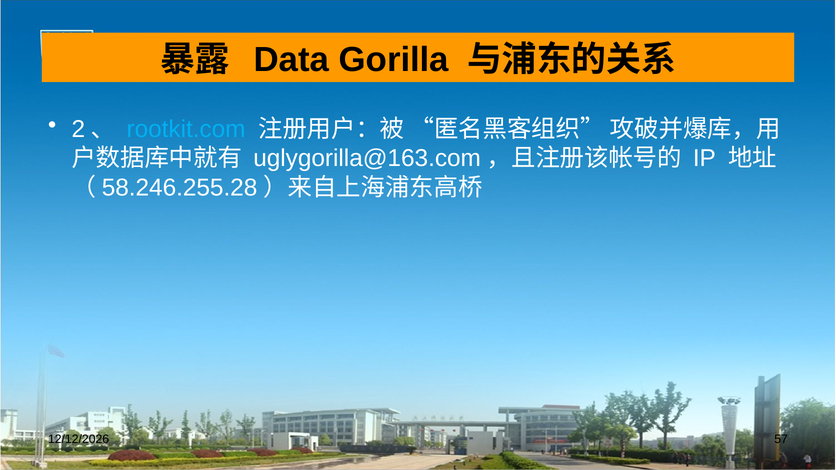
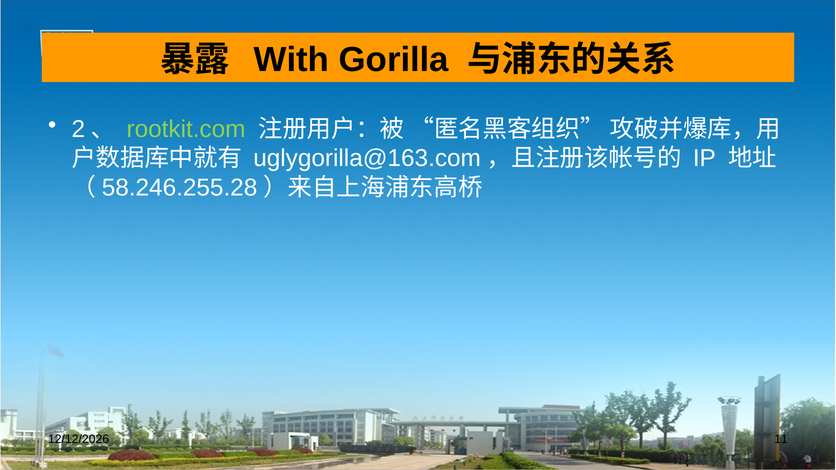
Data: Data -> With (291, 60)
rootkit.com colour: light blue -> light green (186, 129)
57: 57 -> 11 (781, 440)
